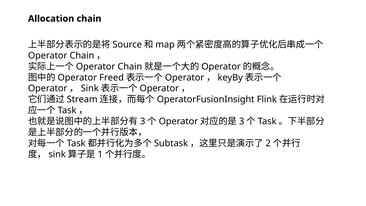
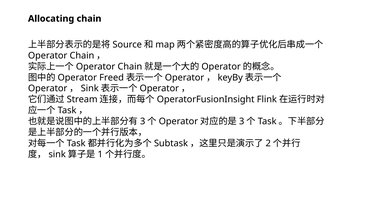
Allocation: Allocation -> Allocating (51, 19)
